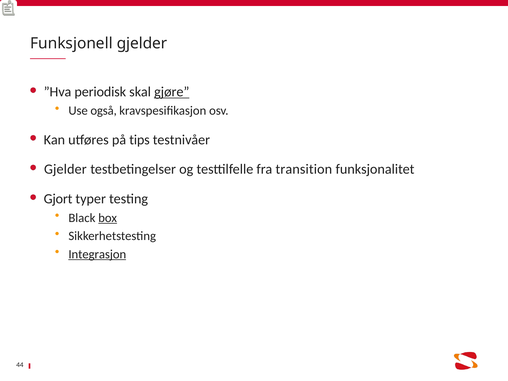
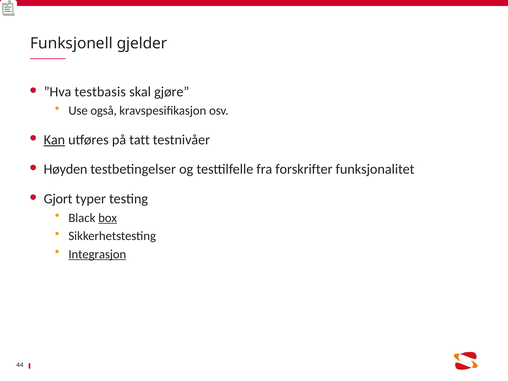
periodisk: periodisk -> testbasis (100, 92)
gjøre underline: present -> none (172, 92)
Kan underline: none -> present (54, 140)
tips: tips -> tatt (140, 140)
Gjelder: Gjelder -> Høyden (66, 169)
transition: transition -> forskrifter (304, 169)
